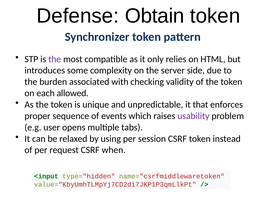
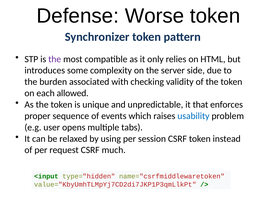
Obtain: Obtain -> Worse (155, 16)
usability colour: purple -> blue (193, 116)
when: when -> much (114, 150)
